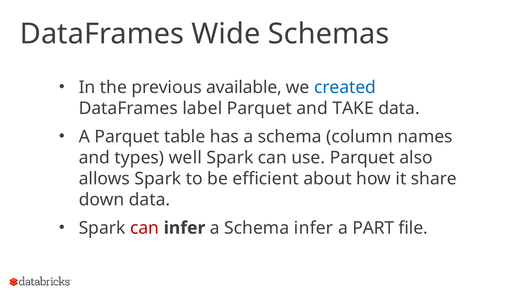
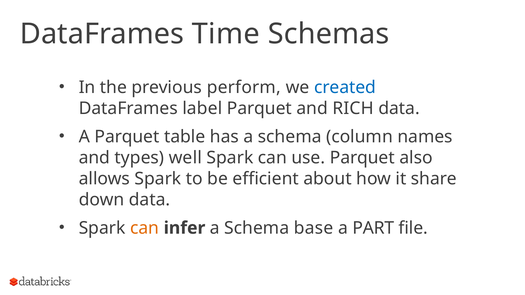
Wide: Wide -> Time (226, 34)
available: available -> perform (244, 88)
TAKE: TAKE -> RICH (353, 109)
can colour: red -> orange (145, 228)
Schema infer: infer -> base (314, 228)
